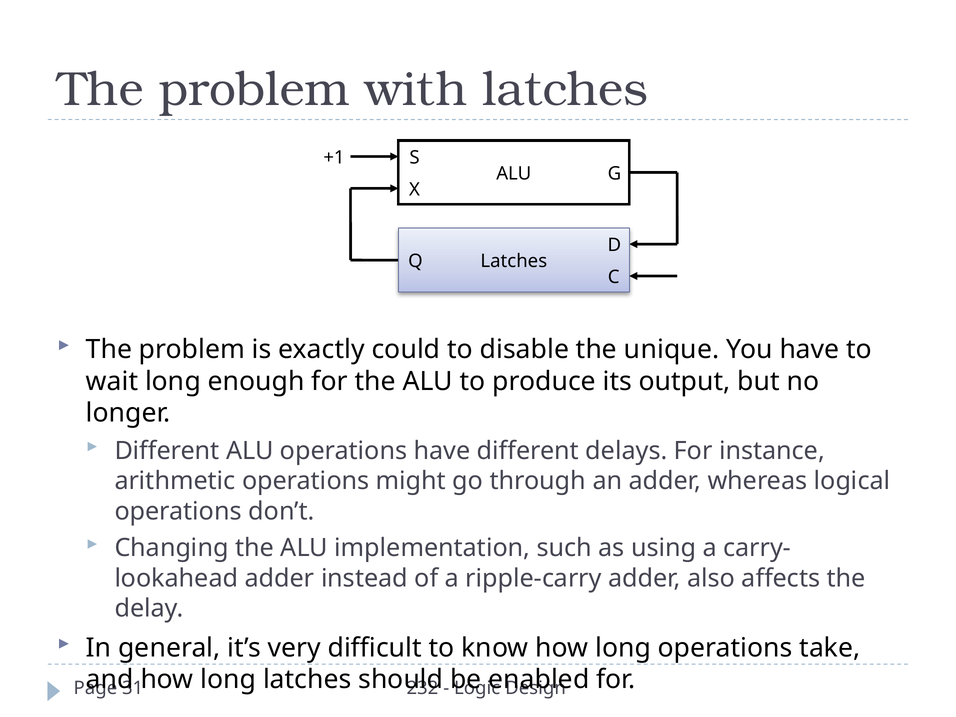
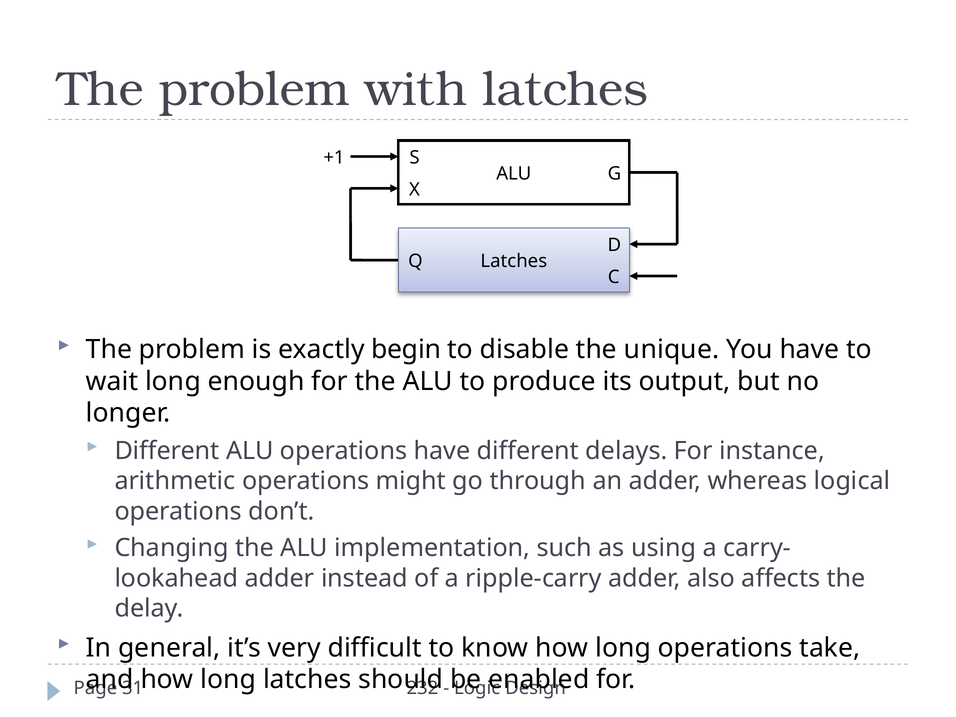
could: could -> begin (406, 349)
